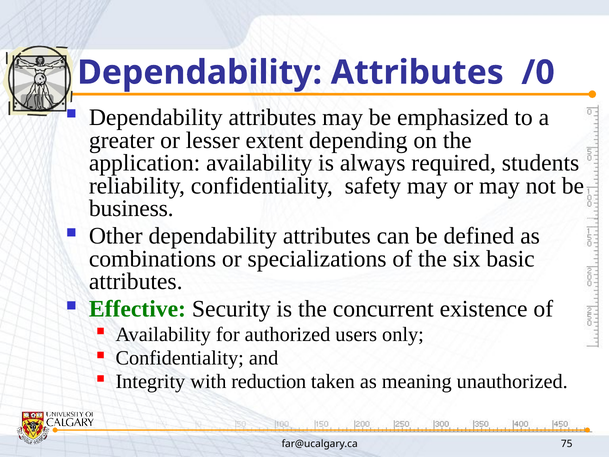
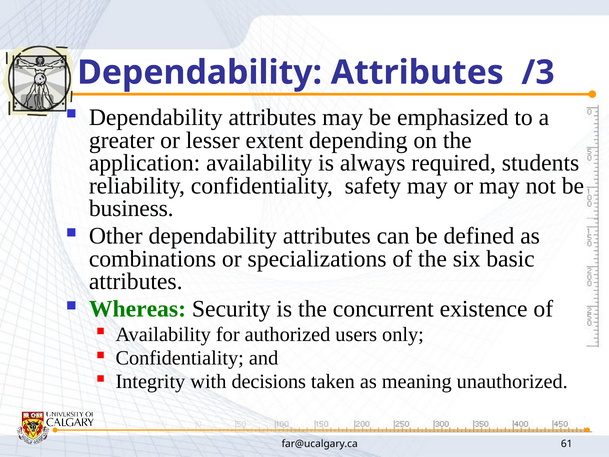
/0: /0 -> /3 (538, 72)
Effective: Effective -> Whereas (137, 309)
reduction: reduction -> decisions (269, 381)
75: 75 -> 61 (567, 444)
